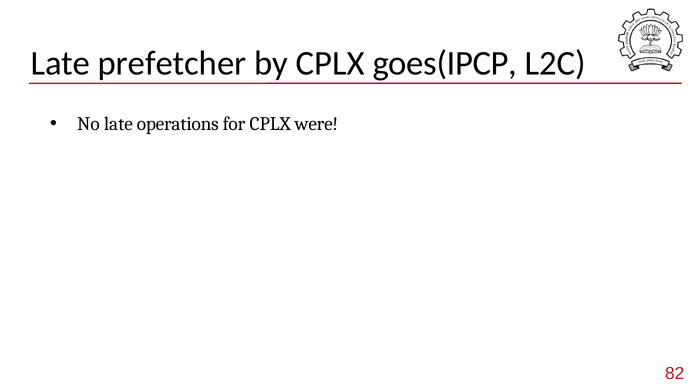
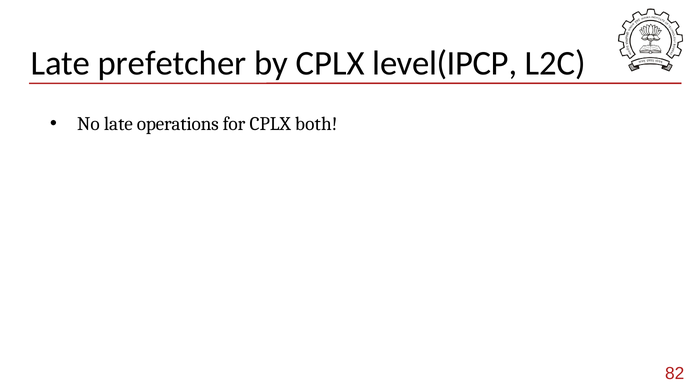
goes(IPCP: goes(IPCP -> level(IPCP (445, 63)
were: were -> both (316, 124)
